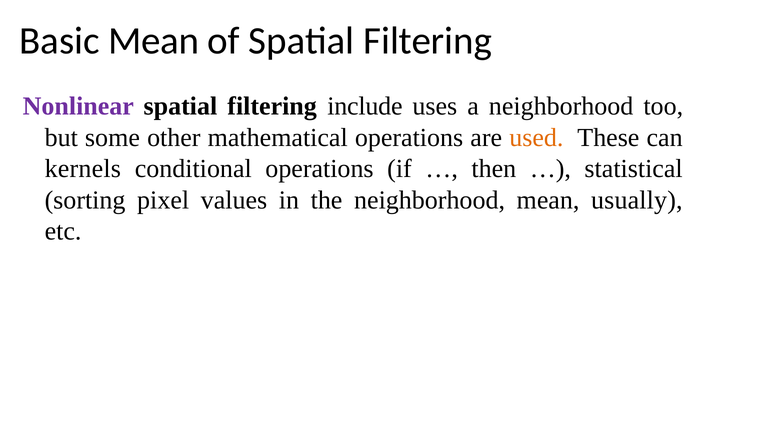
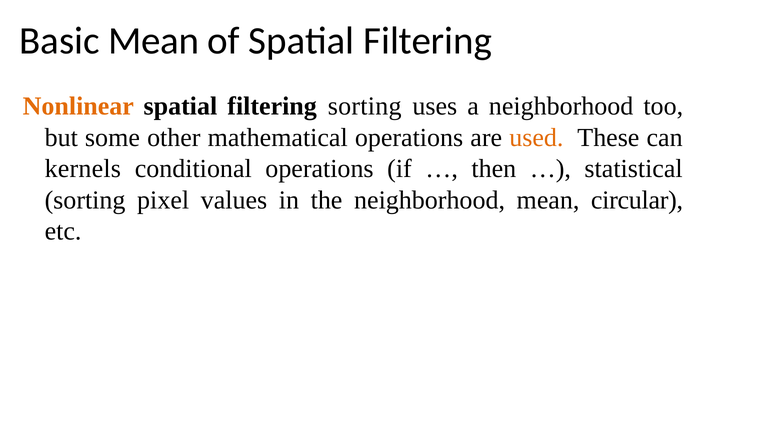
Nonlinear colour: purple -> orange (78, 106)
filtering include: include -> sorting (365, 106)
usually: usually -> circular (637, 200)
